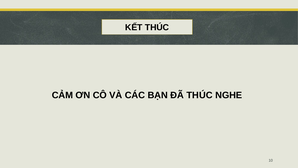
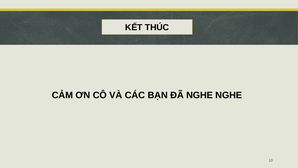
ĐÃ THÚC: THÚC -> NGHE (200, 95)
